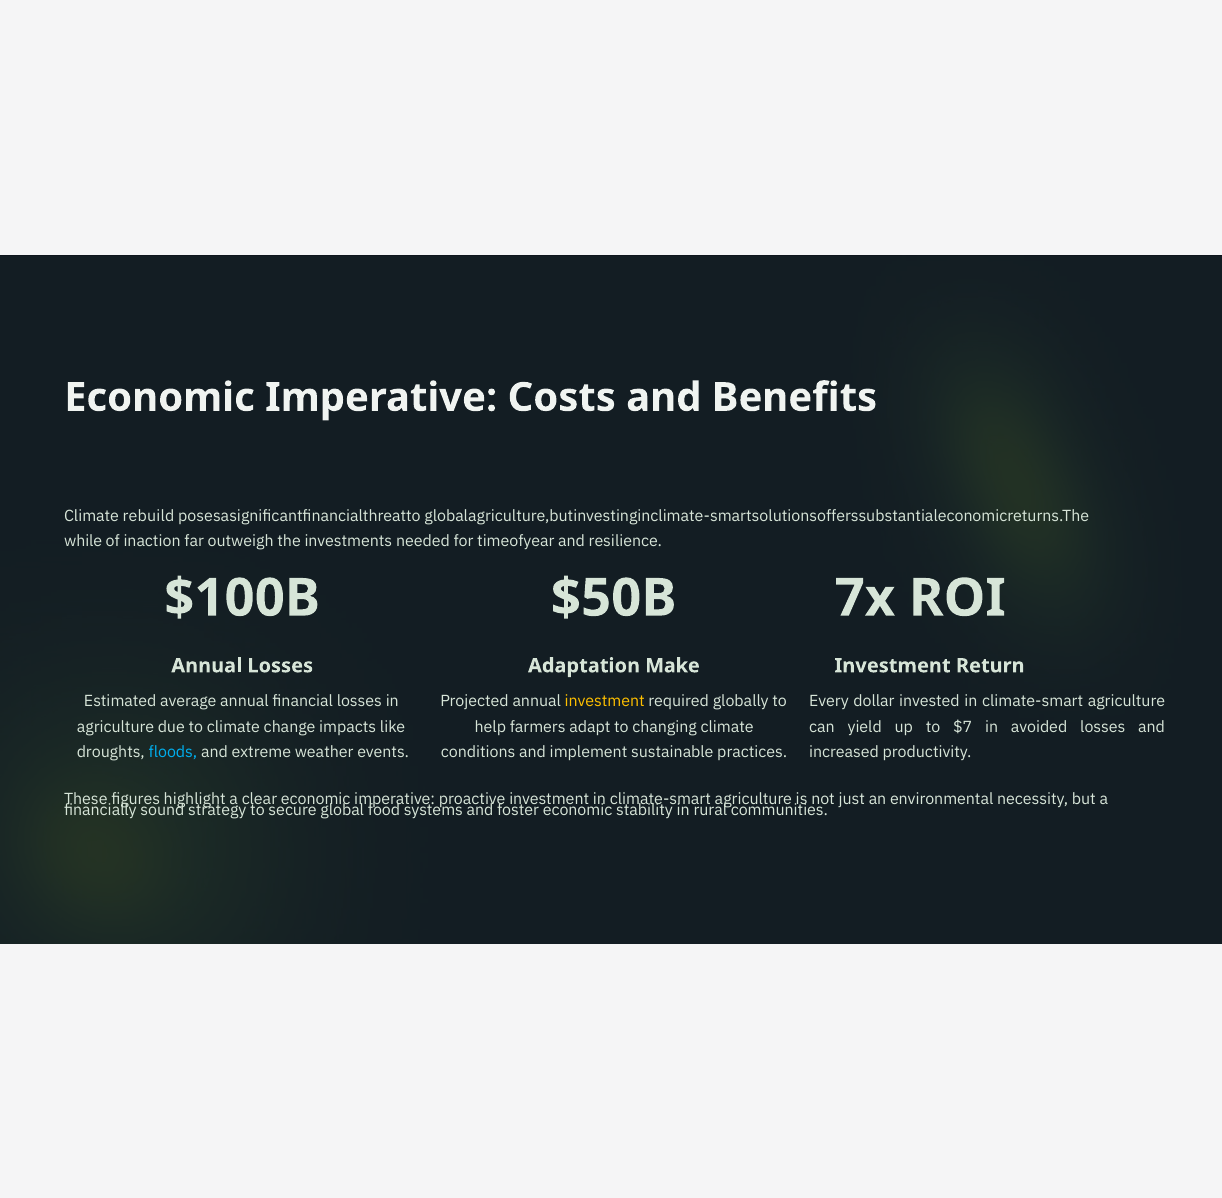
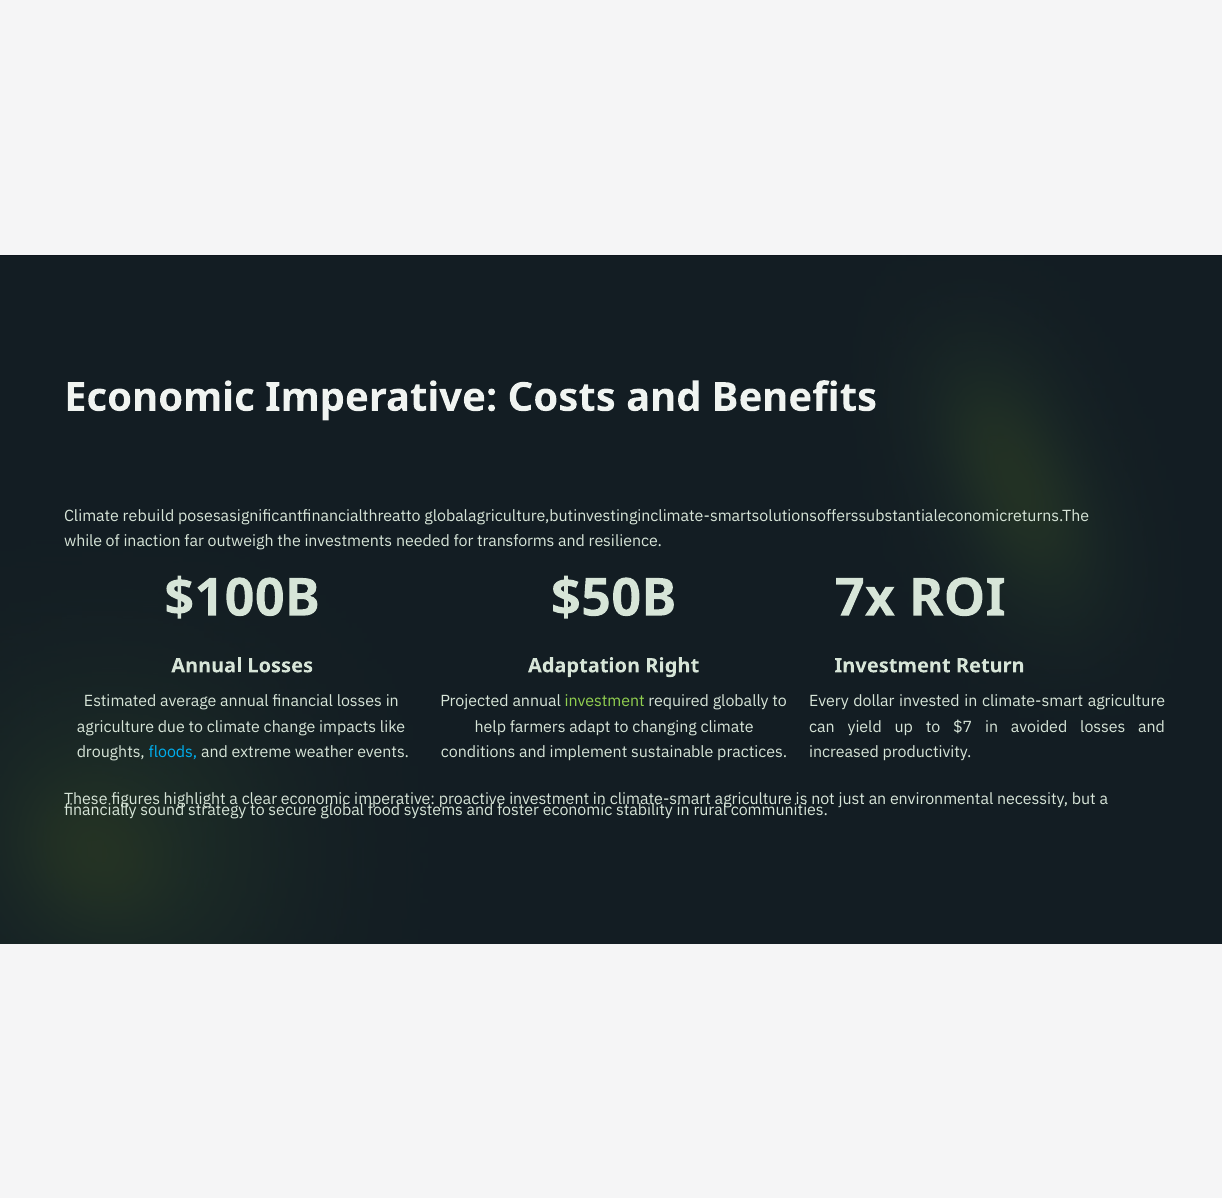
timeofyear: timeofyear -> transforms (516, 541)
Make: Make -> Right (672, 666)
investment colour: yellow -> light green (605, 701)
